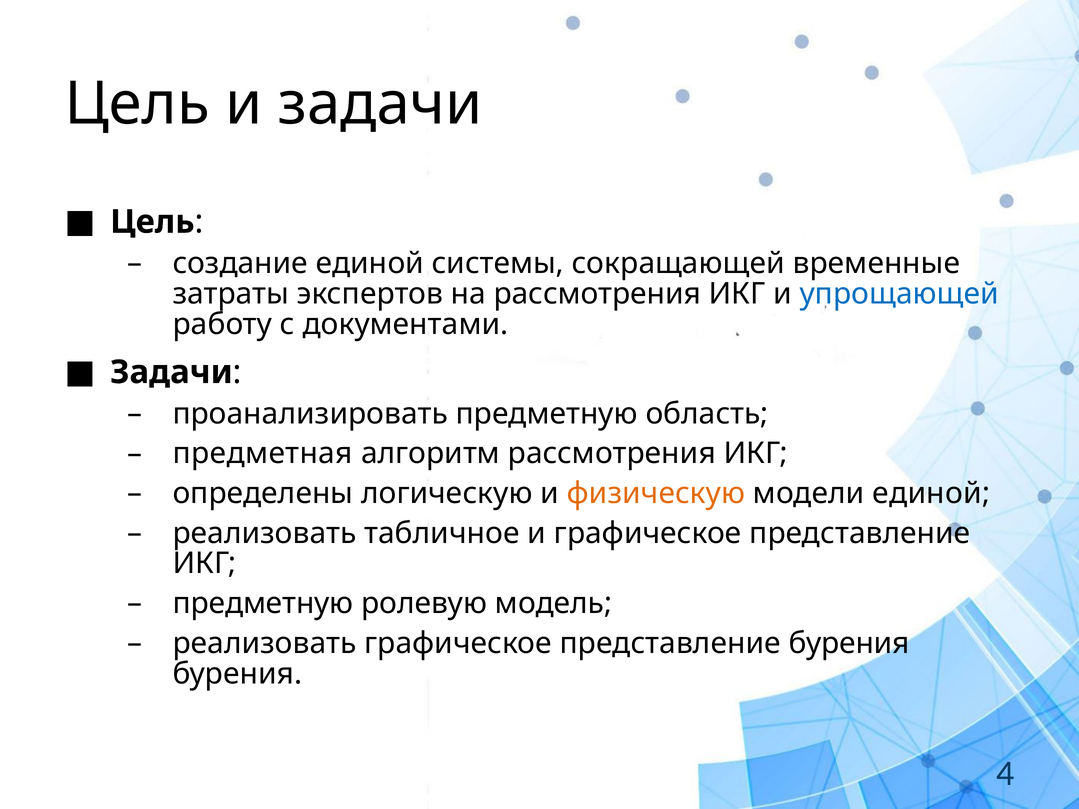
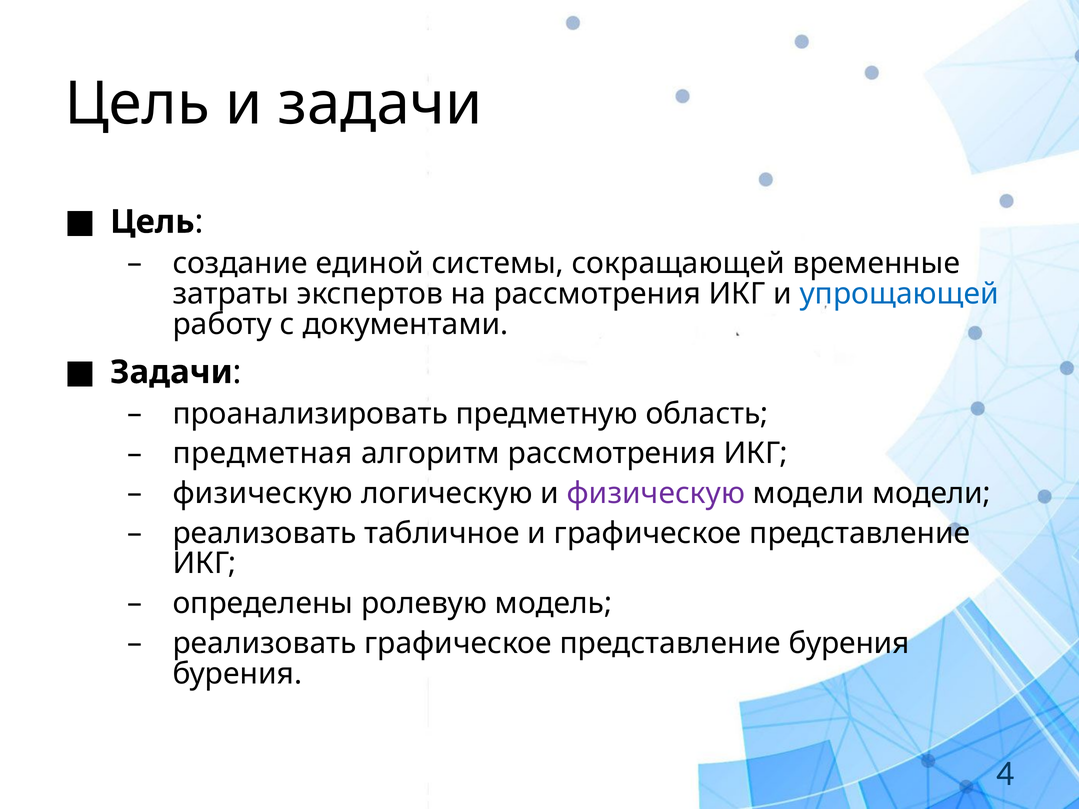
определены: определены -> физическую (263, 493)
физическую colour: orange -> purple (656, 493)
модели единой: единой -> модели (931, 493)
предметную: предметную -> определены (263, 604)
